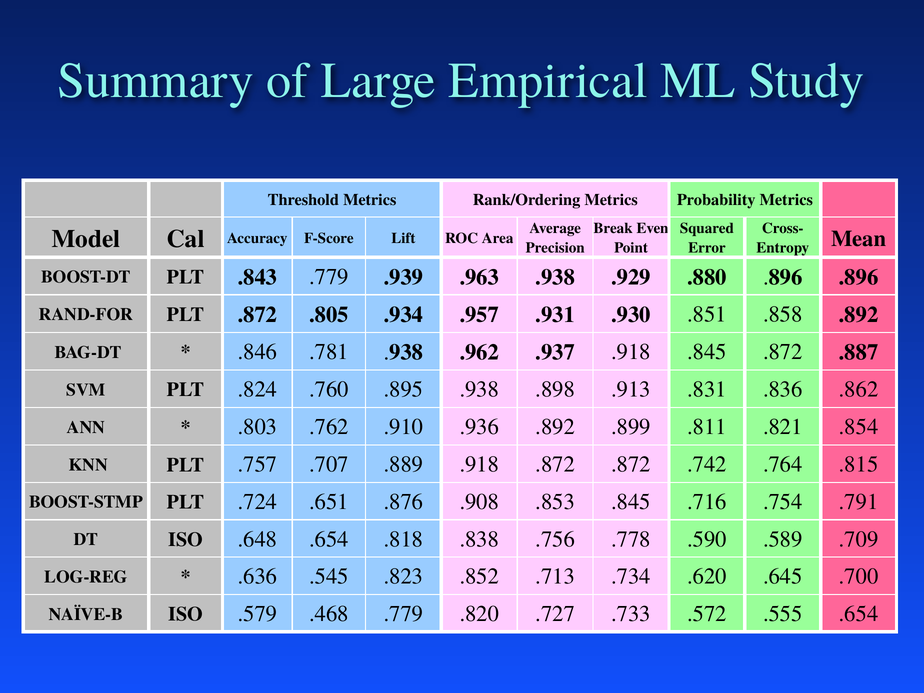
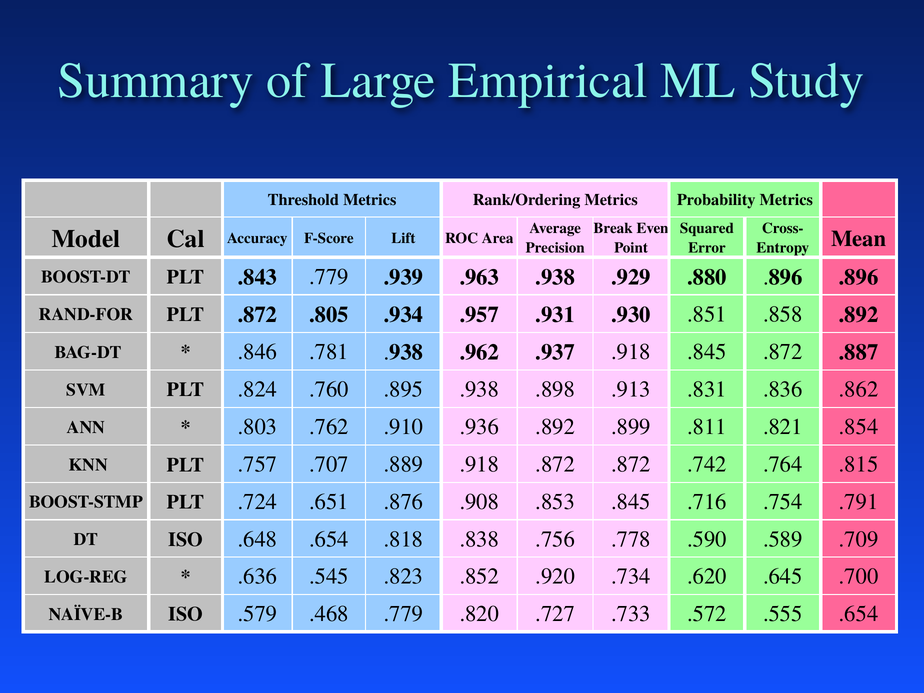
.713: .713 -> .920 (555, 576)
